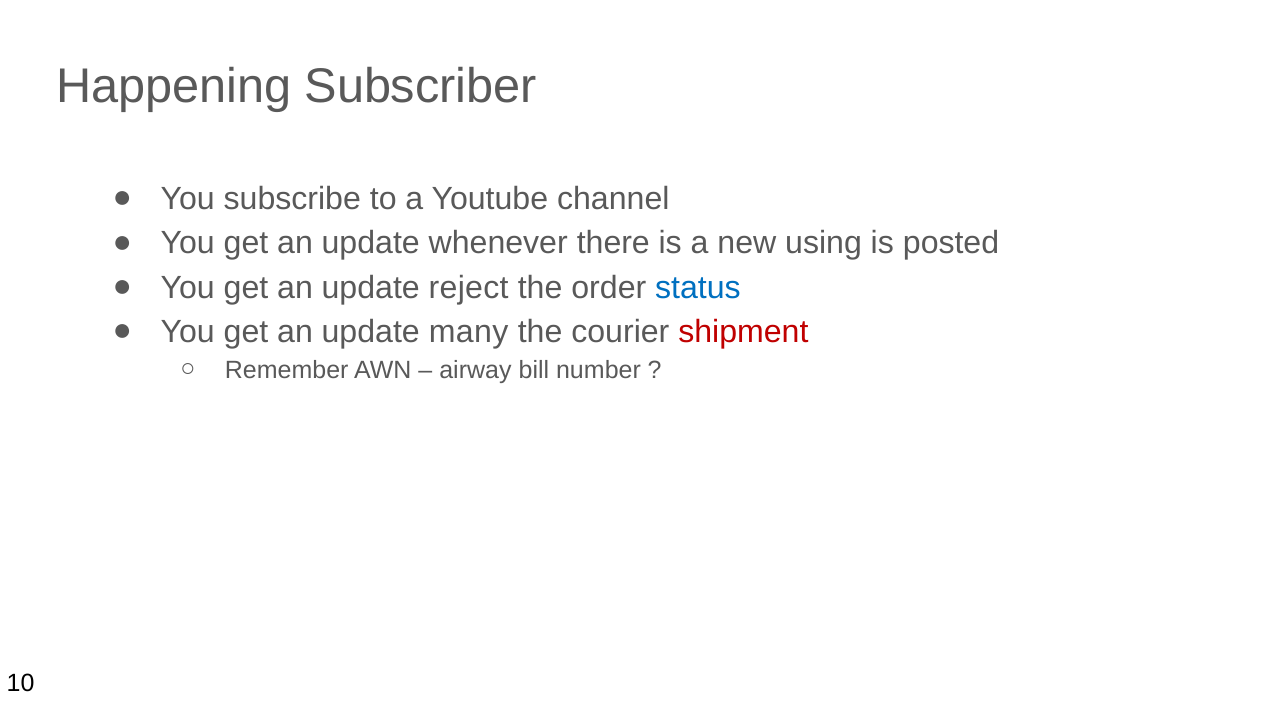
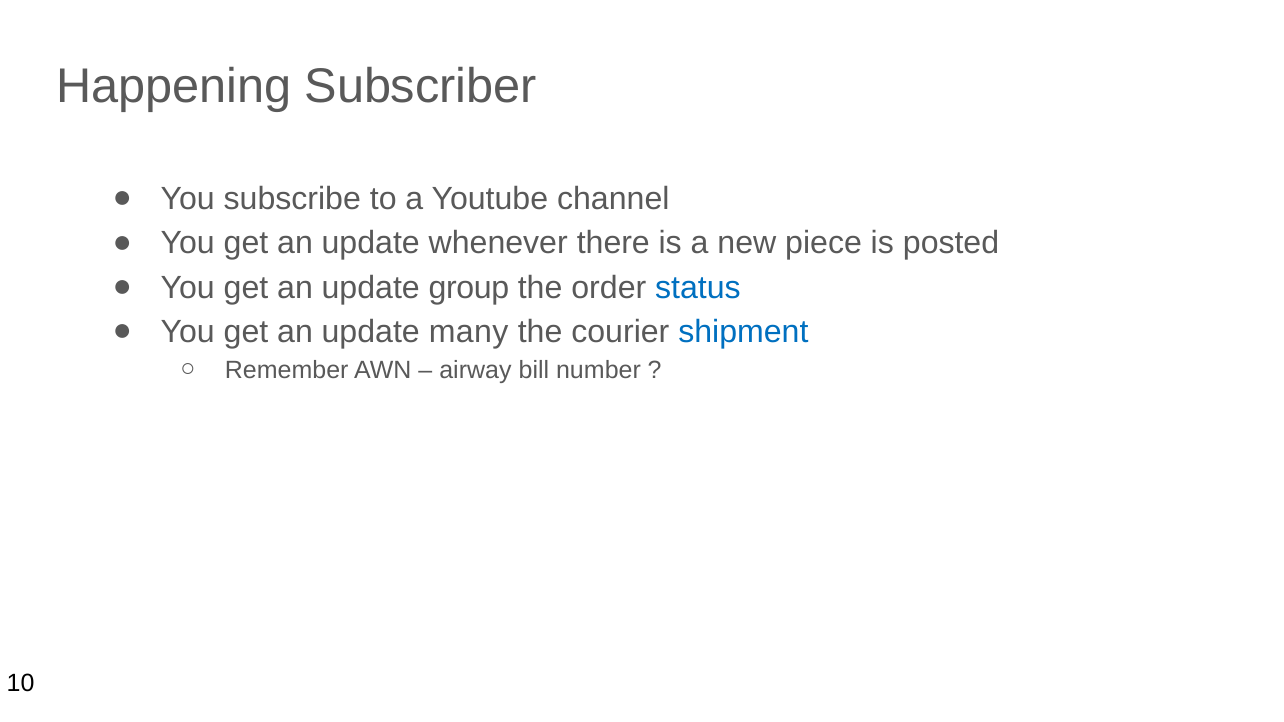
using: using -> piece (824, 243)
reject: reject -> group (469, 288)
shipment colour: red -> blue (743, 332)
